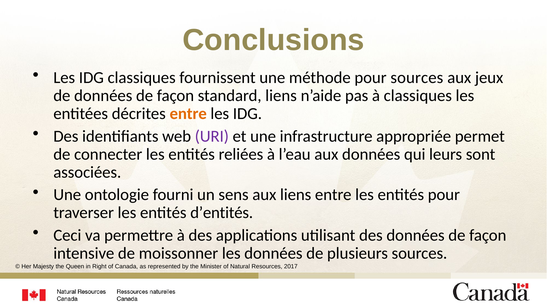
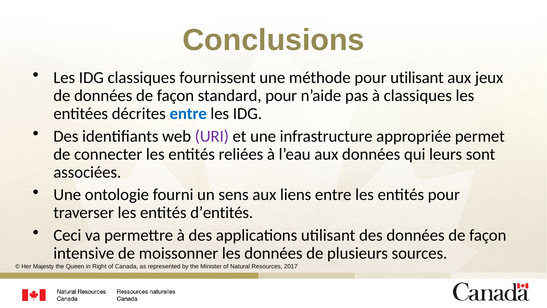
pour sources: sources -> utilisant (417, 78)
standard liens: liens -> pour (281, 96)
entre colour: orange -> blue (188, 114)
